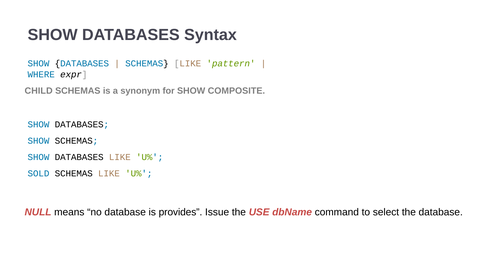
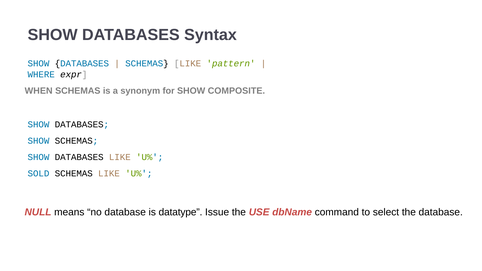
CHILD: CHILD -> WHEN (39, 91)
provides: provides -> datatype (181, 212)
